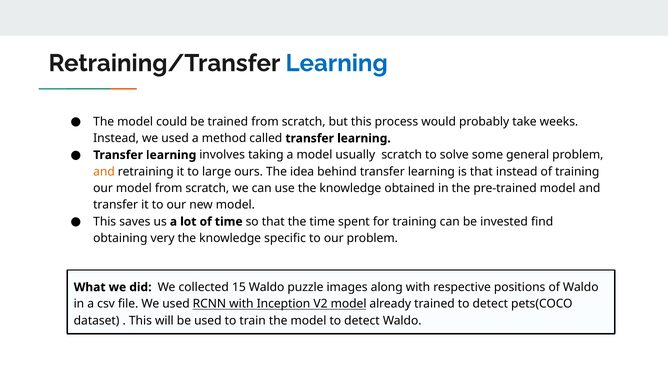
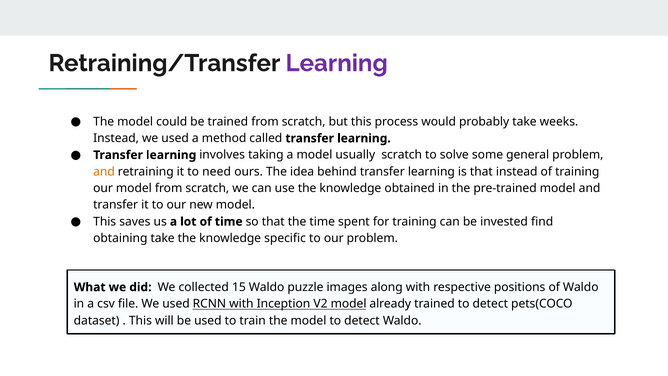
Learning colour: blue -> purple (337, 63)
large: large -> need (217, 172)
obtaining very: very -> take (163, 238)
